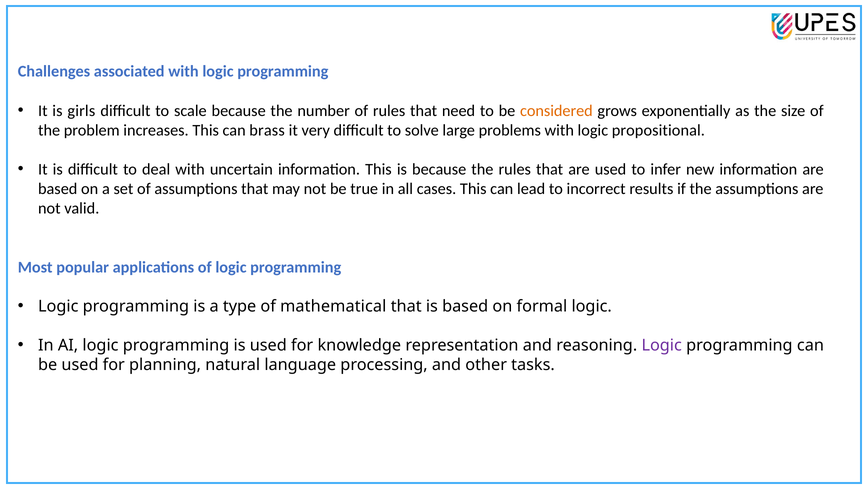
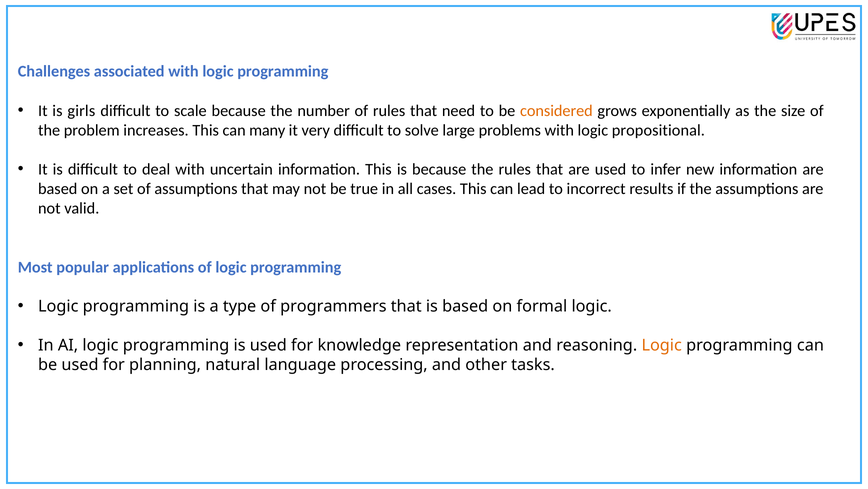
brass: brass -> many (267, 130)
mathematical: mathematical -> programmers (333, 306)
Logic colour: purple -> orange (662, 345)
